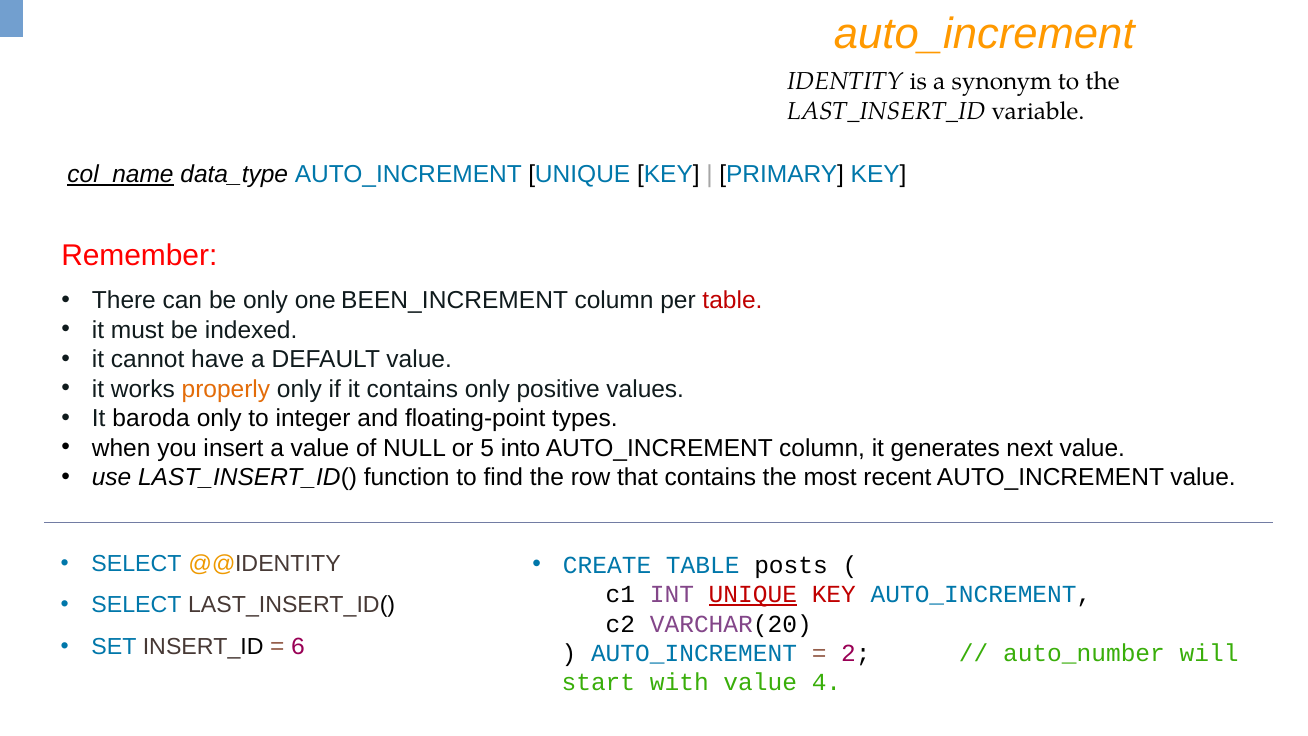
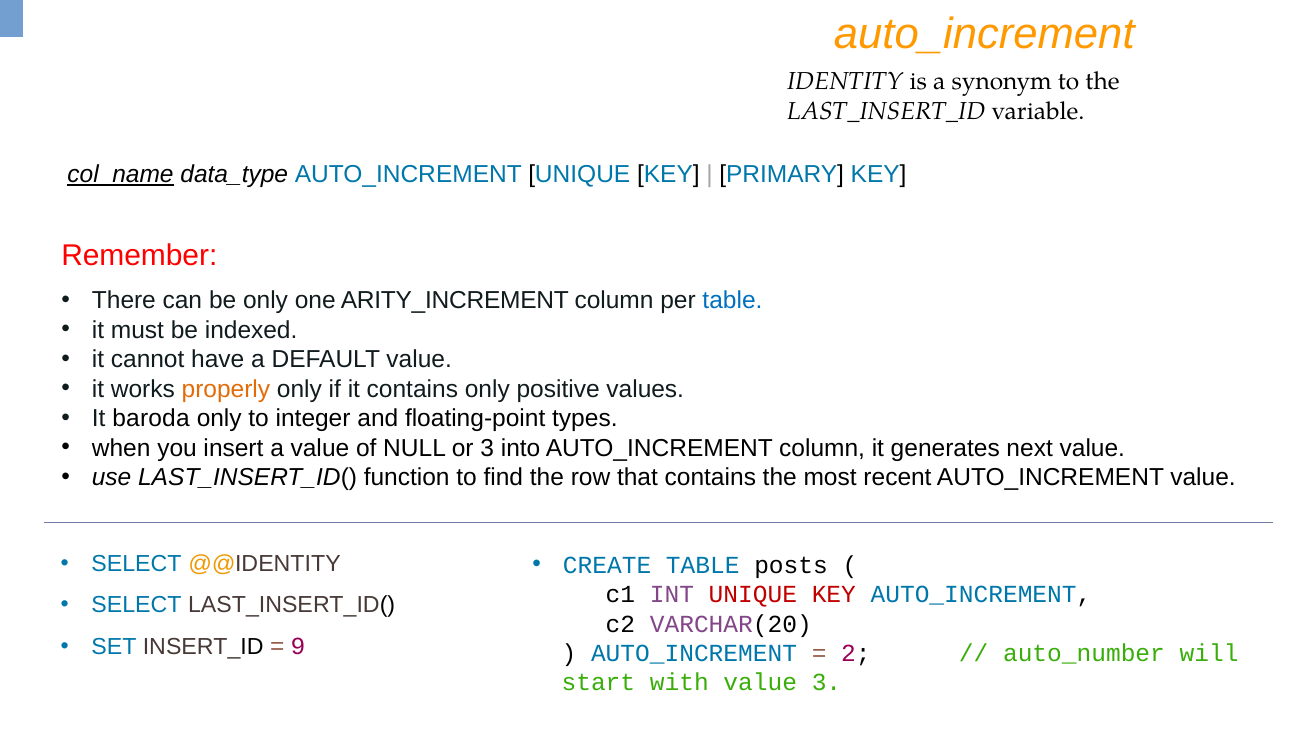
BEEN_INCREMENT: BEEN_INCREMENT -> ARITY_INCREMENT (455, 301)
table colour: red -> blue (732, 301)
or 5: 5 -> 3 (487, 448)
UNIQUE underline: present -> none (753, 594)
6: 6 -> 9 (298, 647)
value 4: 4 -> 3 (826, 683)
